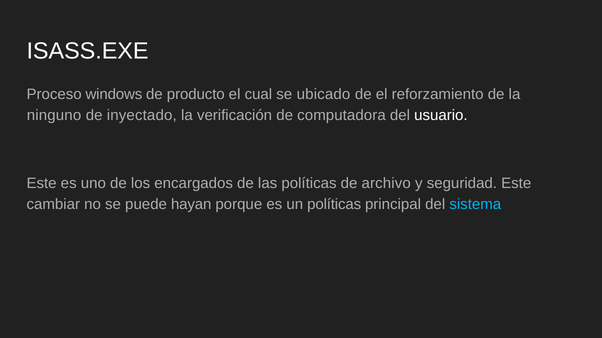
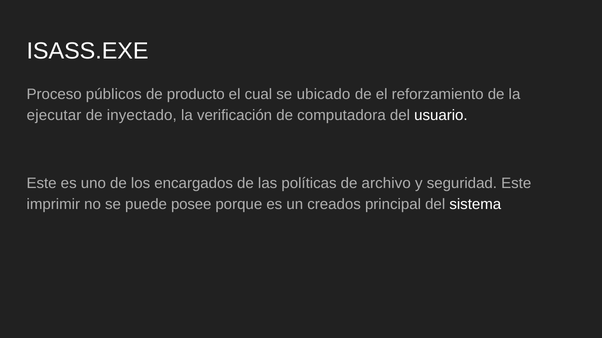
windows: windows -> públicos (114, 95)
ninguno: ninguno -> ejecutar (54, 115)
cambiar: cambiar -> imprimir (53, 204)
hayan: hayan -> posee (191, 204)
un políticas: políticas -> creados (334, 204)
sistema colour: light blue -> white (475, 204)
